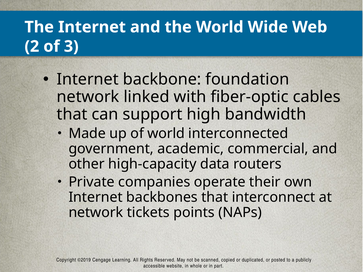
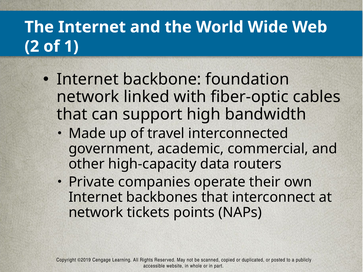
3: 3 -> 1 (71, 46)
of world: world -> travel (166, 134)
